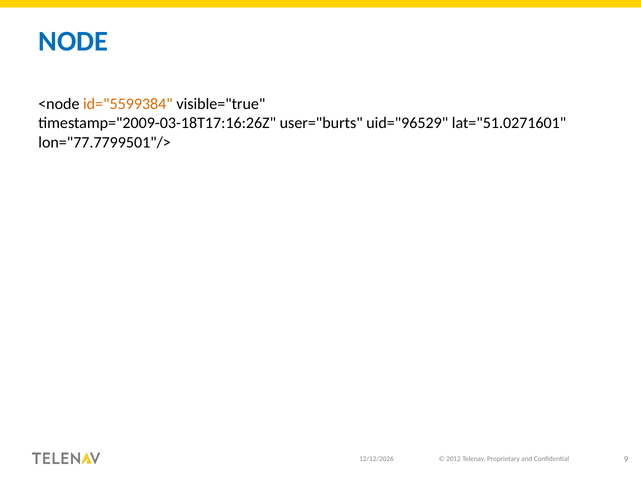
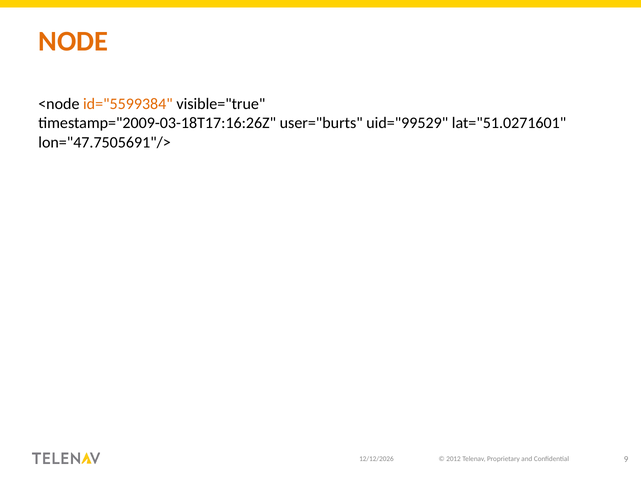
NODE colour: blue -> orange (73, 42)
uid="96529: uid="96529 -> uid="99529 (407, 123)
lon="77.7799501"/>: lon="77.7799501"/> -> lon="47.7505691"/> (105, 142)
